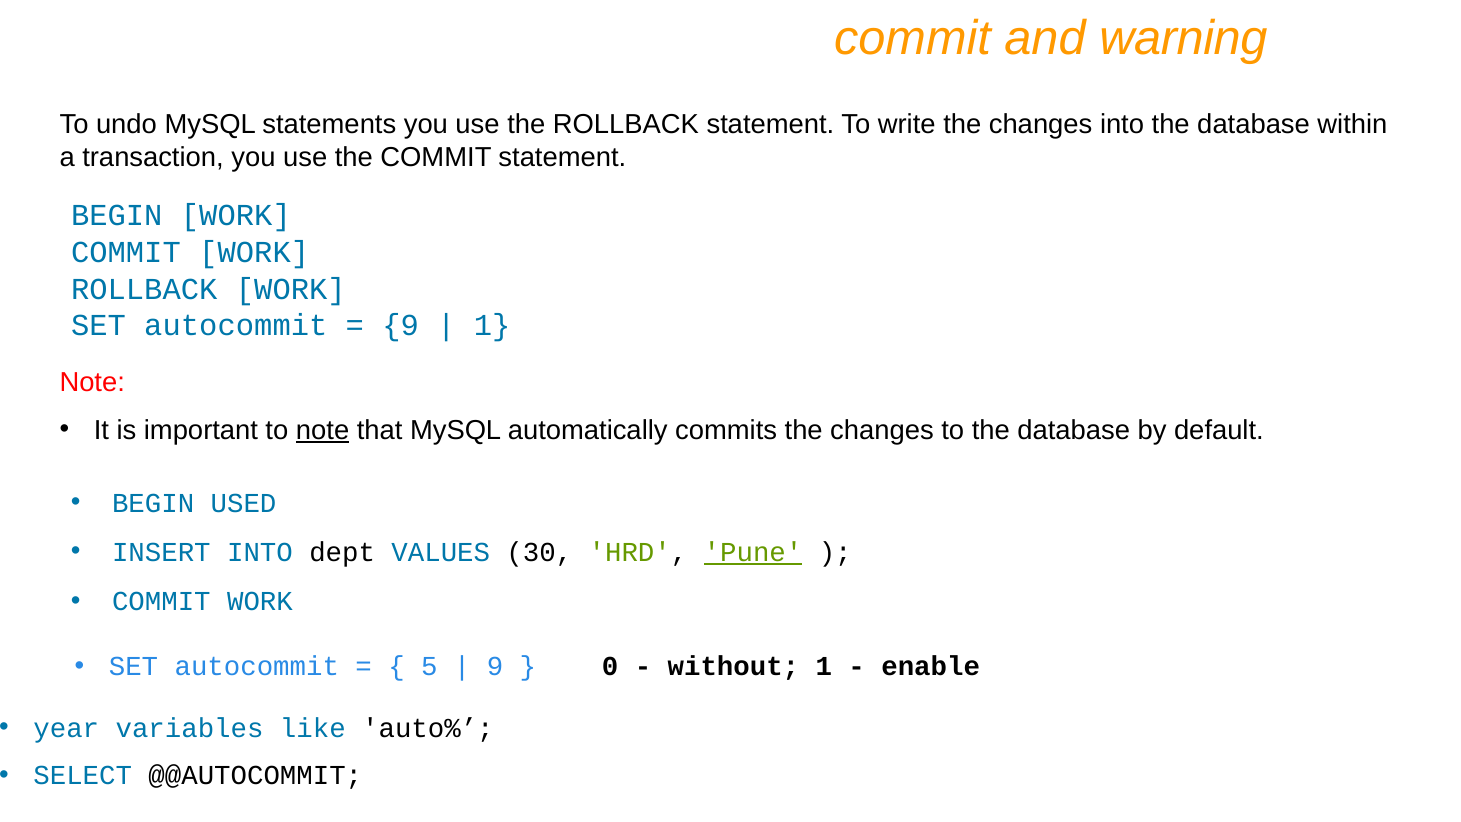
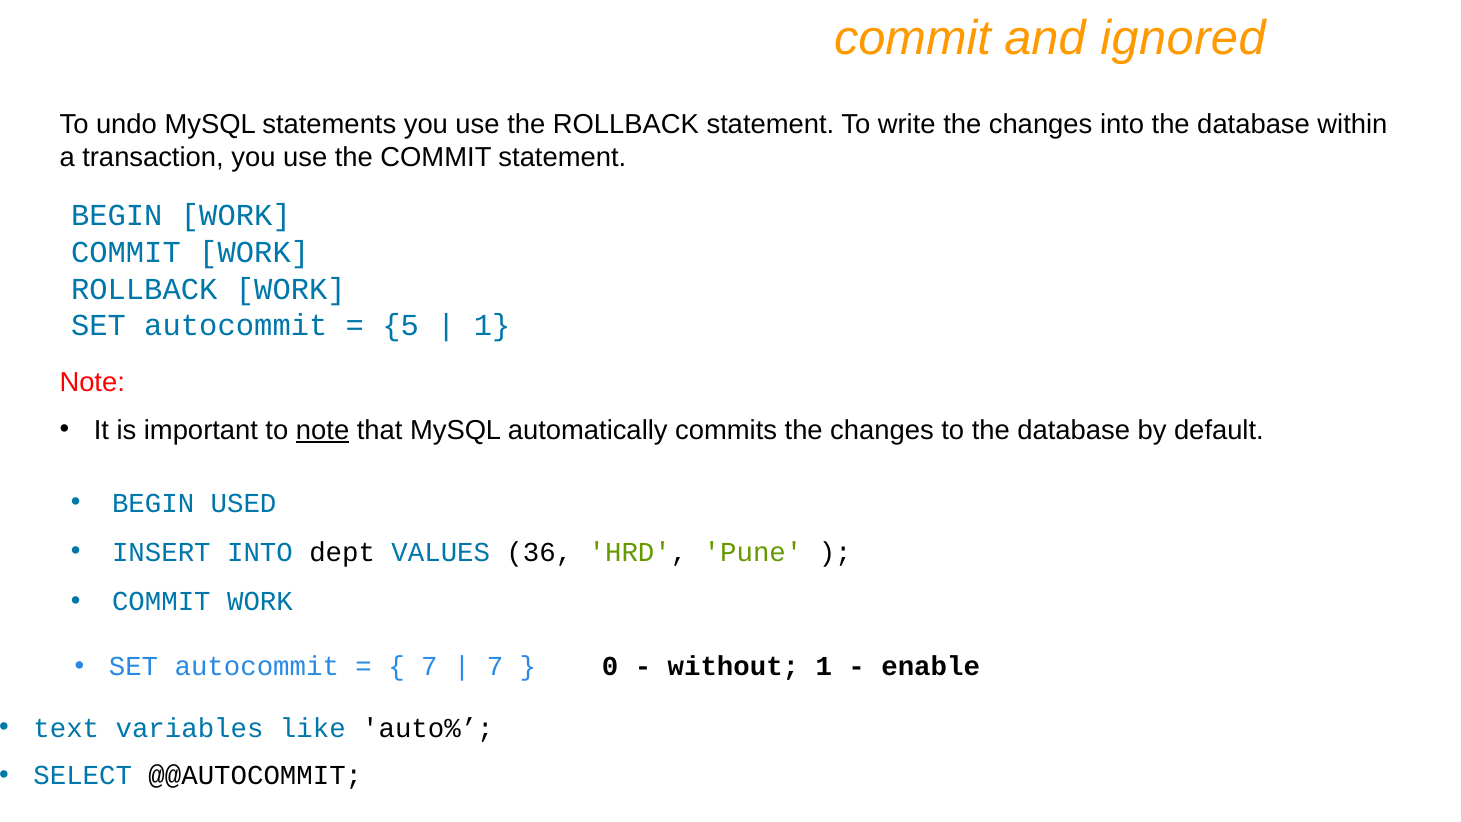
warning: warning -> ignored (1183, 38)
9: 9 -> 5 (401, 325)
30: 30 -> 36 (539, 552)
Pune underline: present -> none (753, 552)
5: 5 -> 7 (429, 666)
9: 9 -> 7 (495, 666)
year: year -> text (66, 728)
